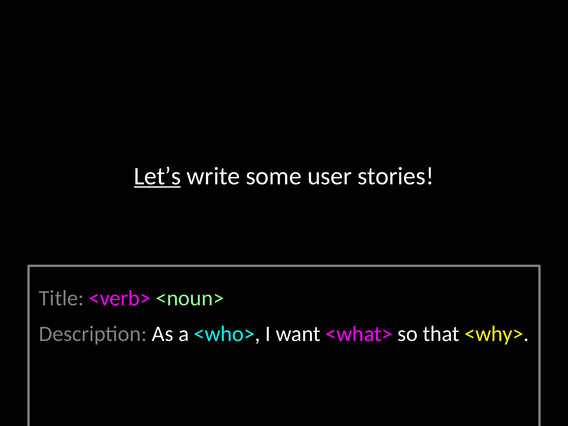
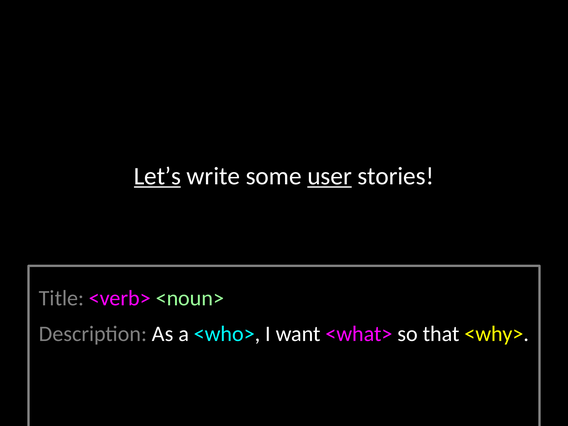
user underline: none -> present (330, 176)
